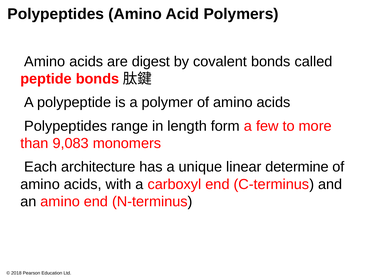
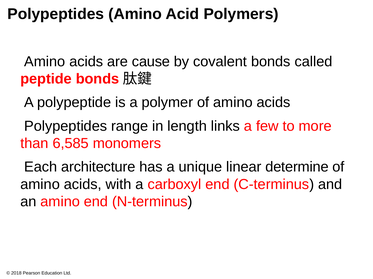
digest: digest -> cause (151, 62)
form: form -> links (225, 126)
9,083: 9,083 -> 6,585 (71, 144)
